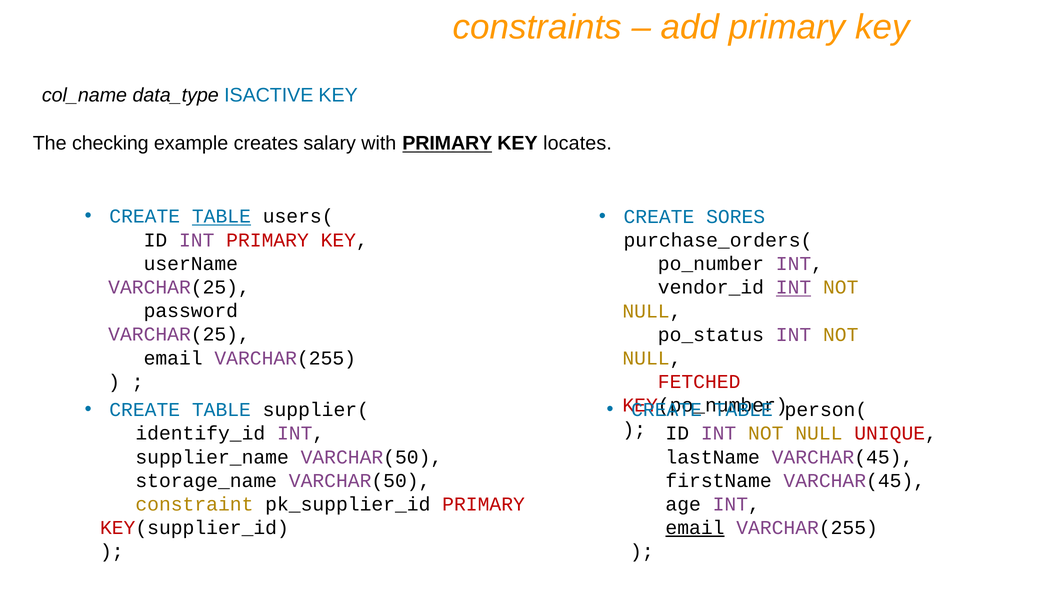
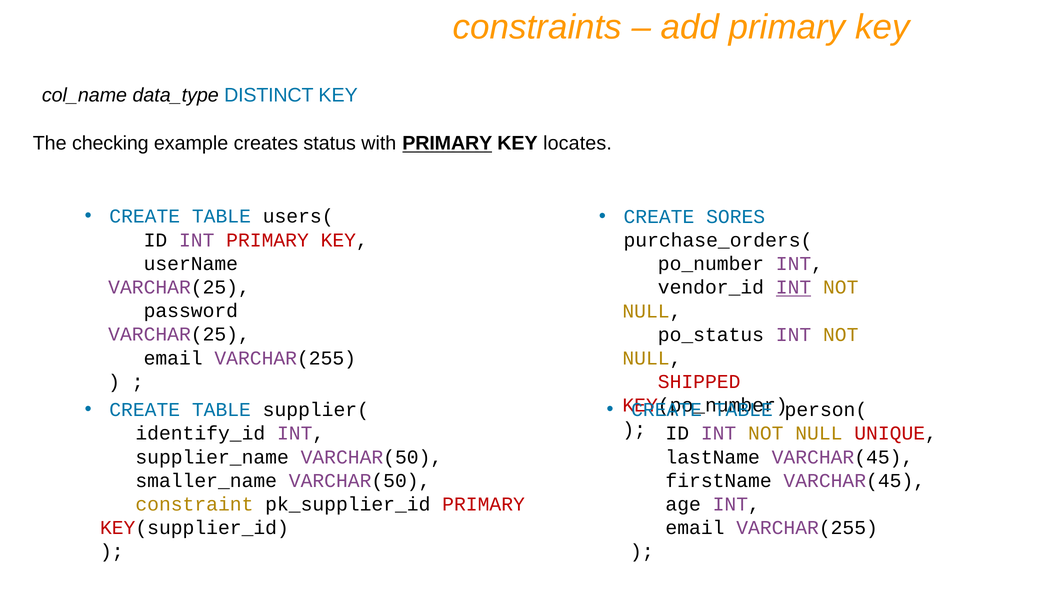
ISACTIVE: ISACTIVE -> DISTINCT (269, 95)
salary: salary -> status (330, 143)
TABLE underline: present -> none (221, 217)
FETCHED: FETCHED -> SHIPPED (699, 382)
storage_name: storage_name -> smaller_name (206, 481)
email underline: present -> none (695, 528)
